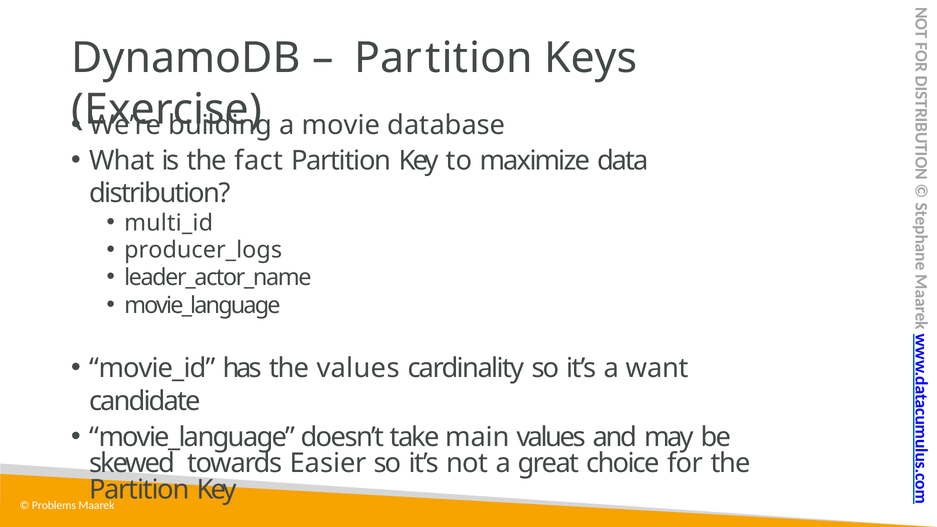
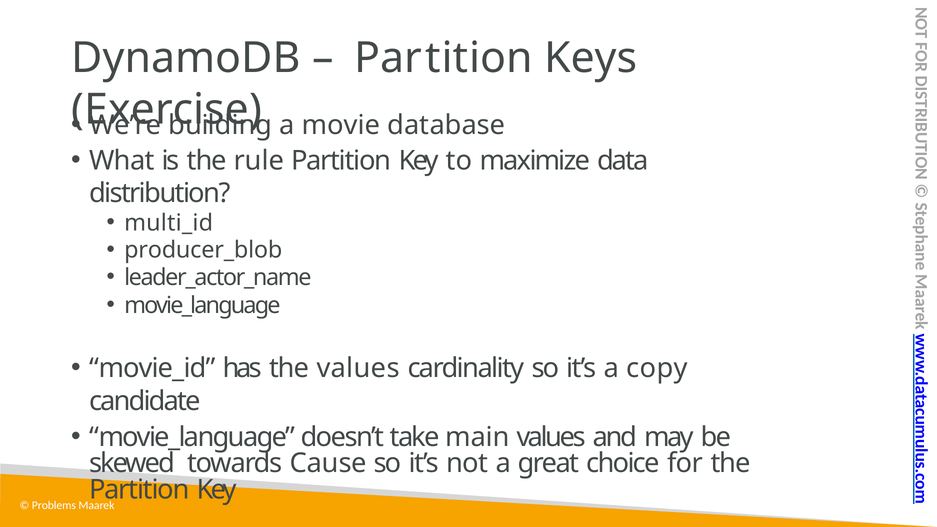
fact: fact -> rule (259, 161)
producer_logs: producer_logs -> producer_blob (203, 250)
want: want -> copy (657, 368)
Easier: Easier -> Cause (328, 463)
